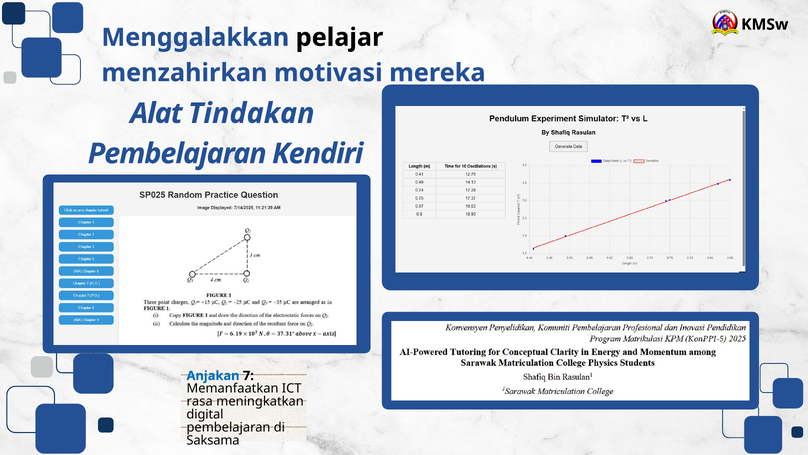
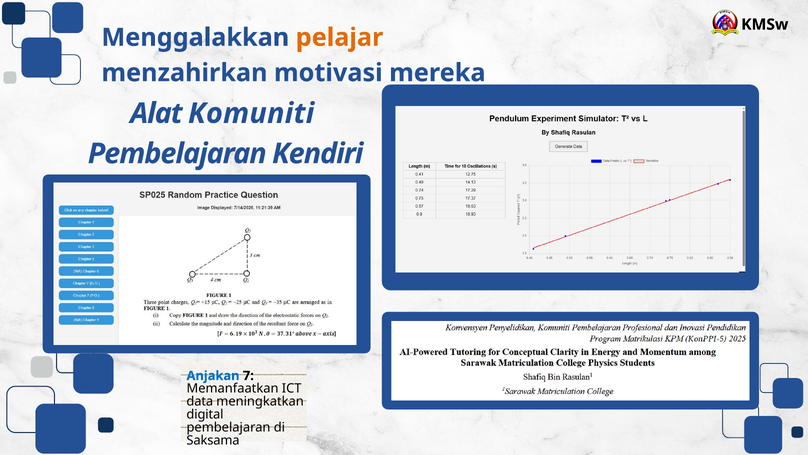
pelajar colour: black -> orange (340, 37)
Tindakan: Tindakan -> Komuniti (251, 113)
rasa: rasa -> data (200, 401)
